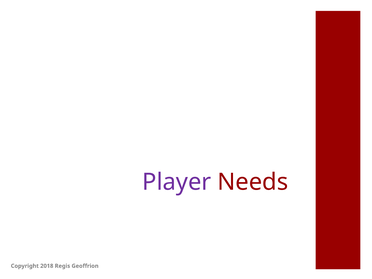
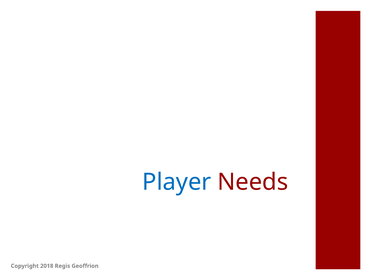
Player colour: purple -> blue (177, 182)
